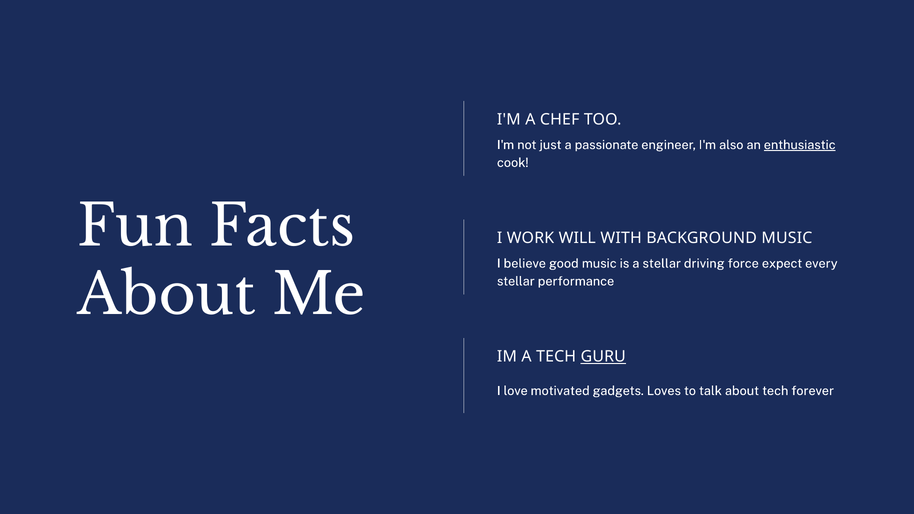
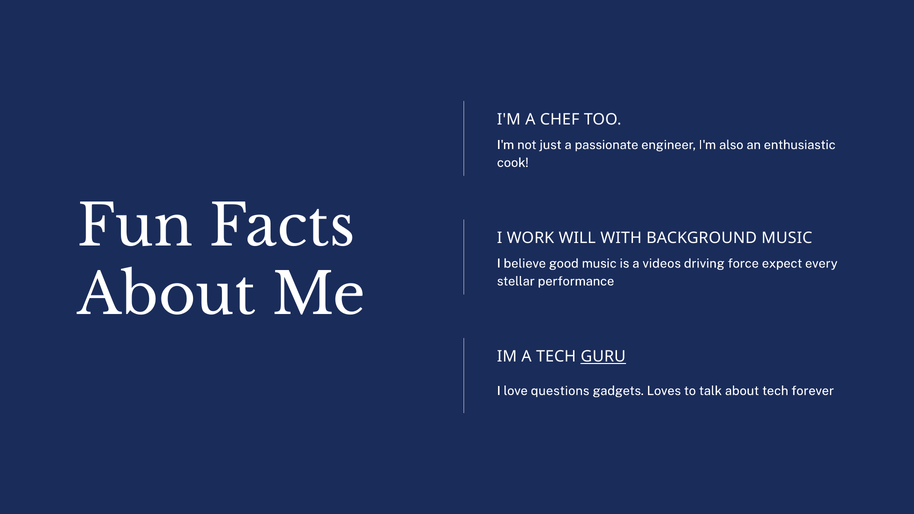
enthusiastic underline: present -> none (800, 145)
a stellar: stellar -> videos (662, 264)
motivated: motivated -> questions (560, 391)
